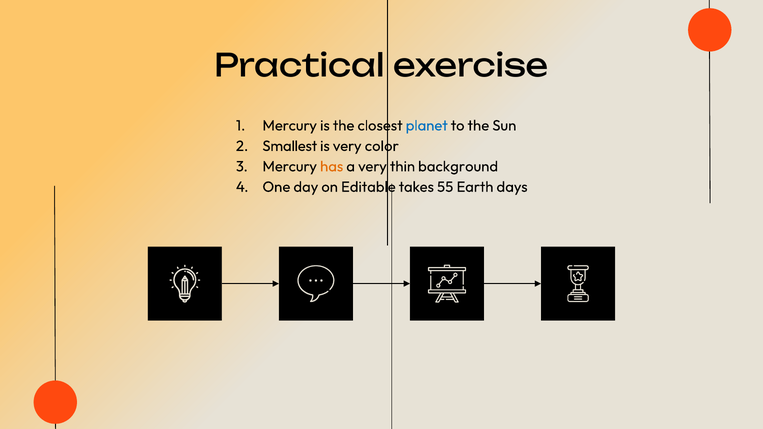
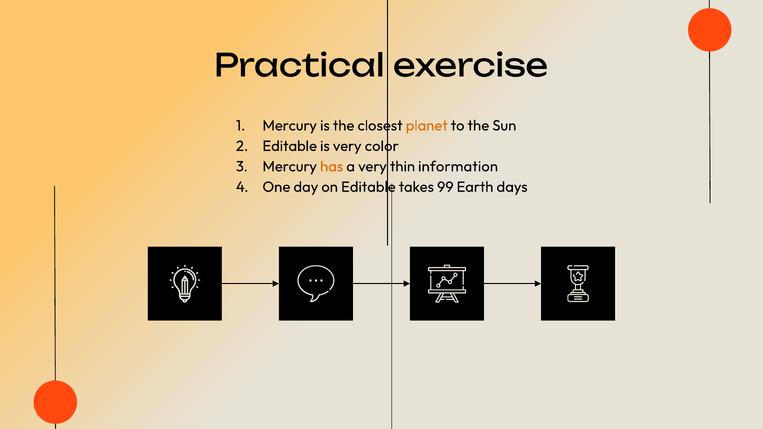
planet colour: blue -> orange (427, 126)
Smallest: Smallest -> Editable (290, 146)
background: background -> information (458, 167)
55: 55 -> 99 (445, 187)
